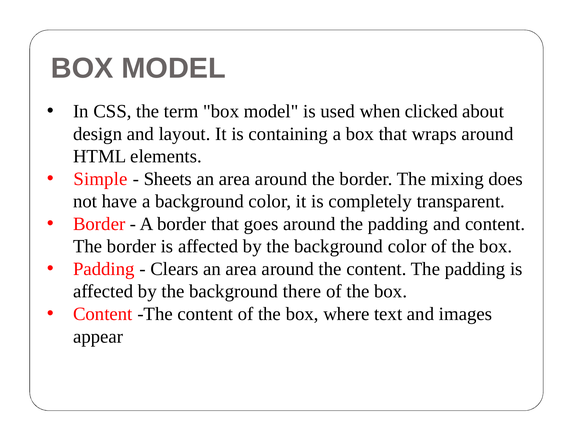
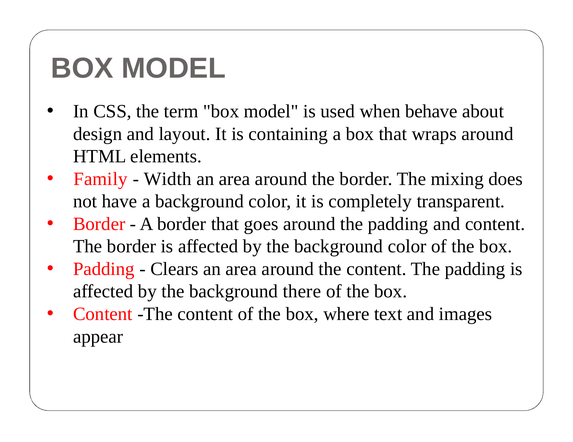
clicked: clicked -> behave (431, 111)
Simple: Simple -> Family (100, 179)
Sheets: Sheets -> Width (168, 179)
